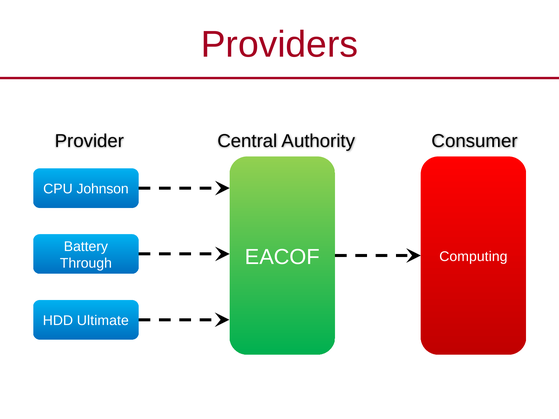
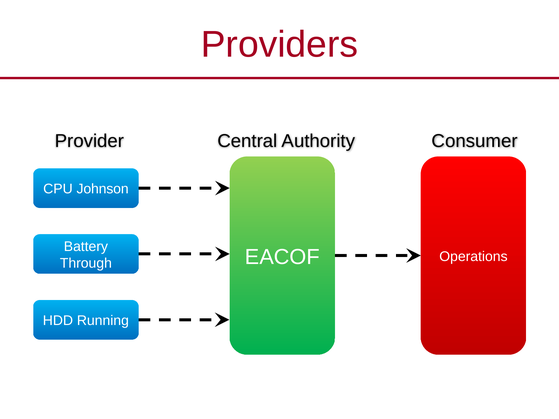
Computing: Computing -> Operations (473, 257)
Ultimate: Ultimate -> Running (103, 321)
